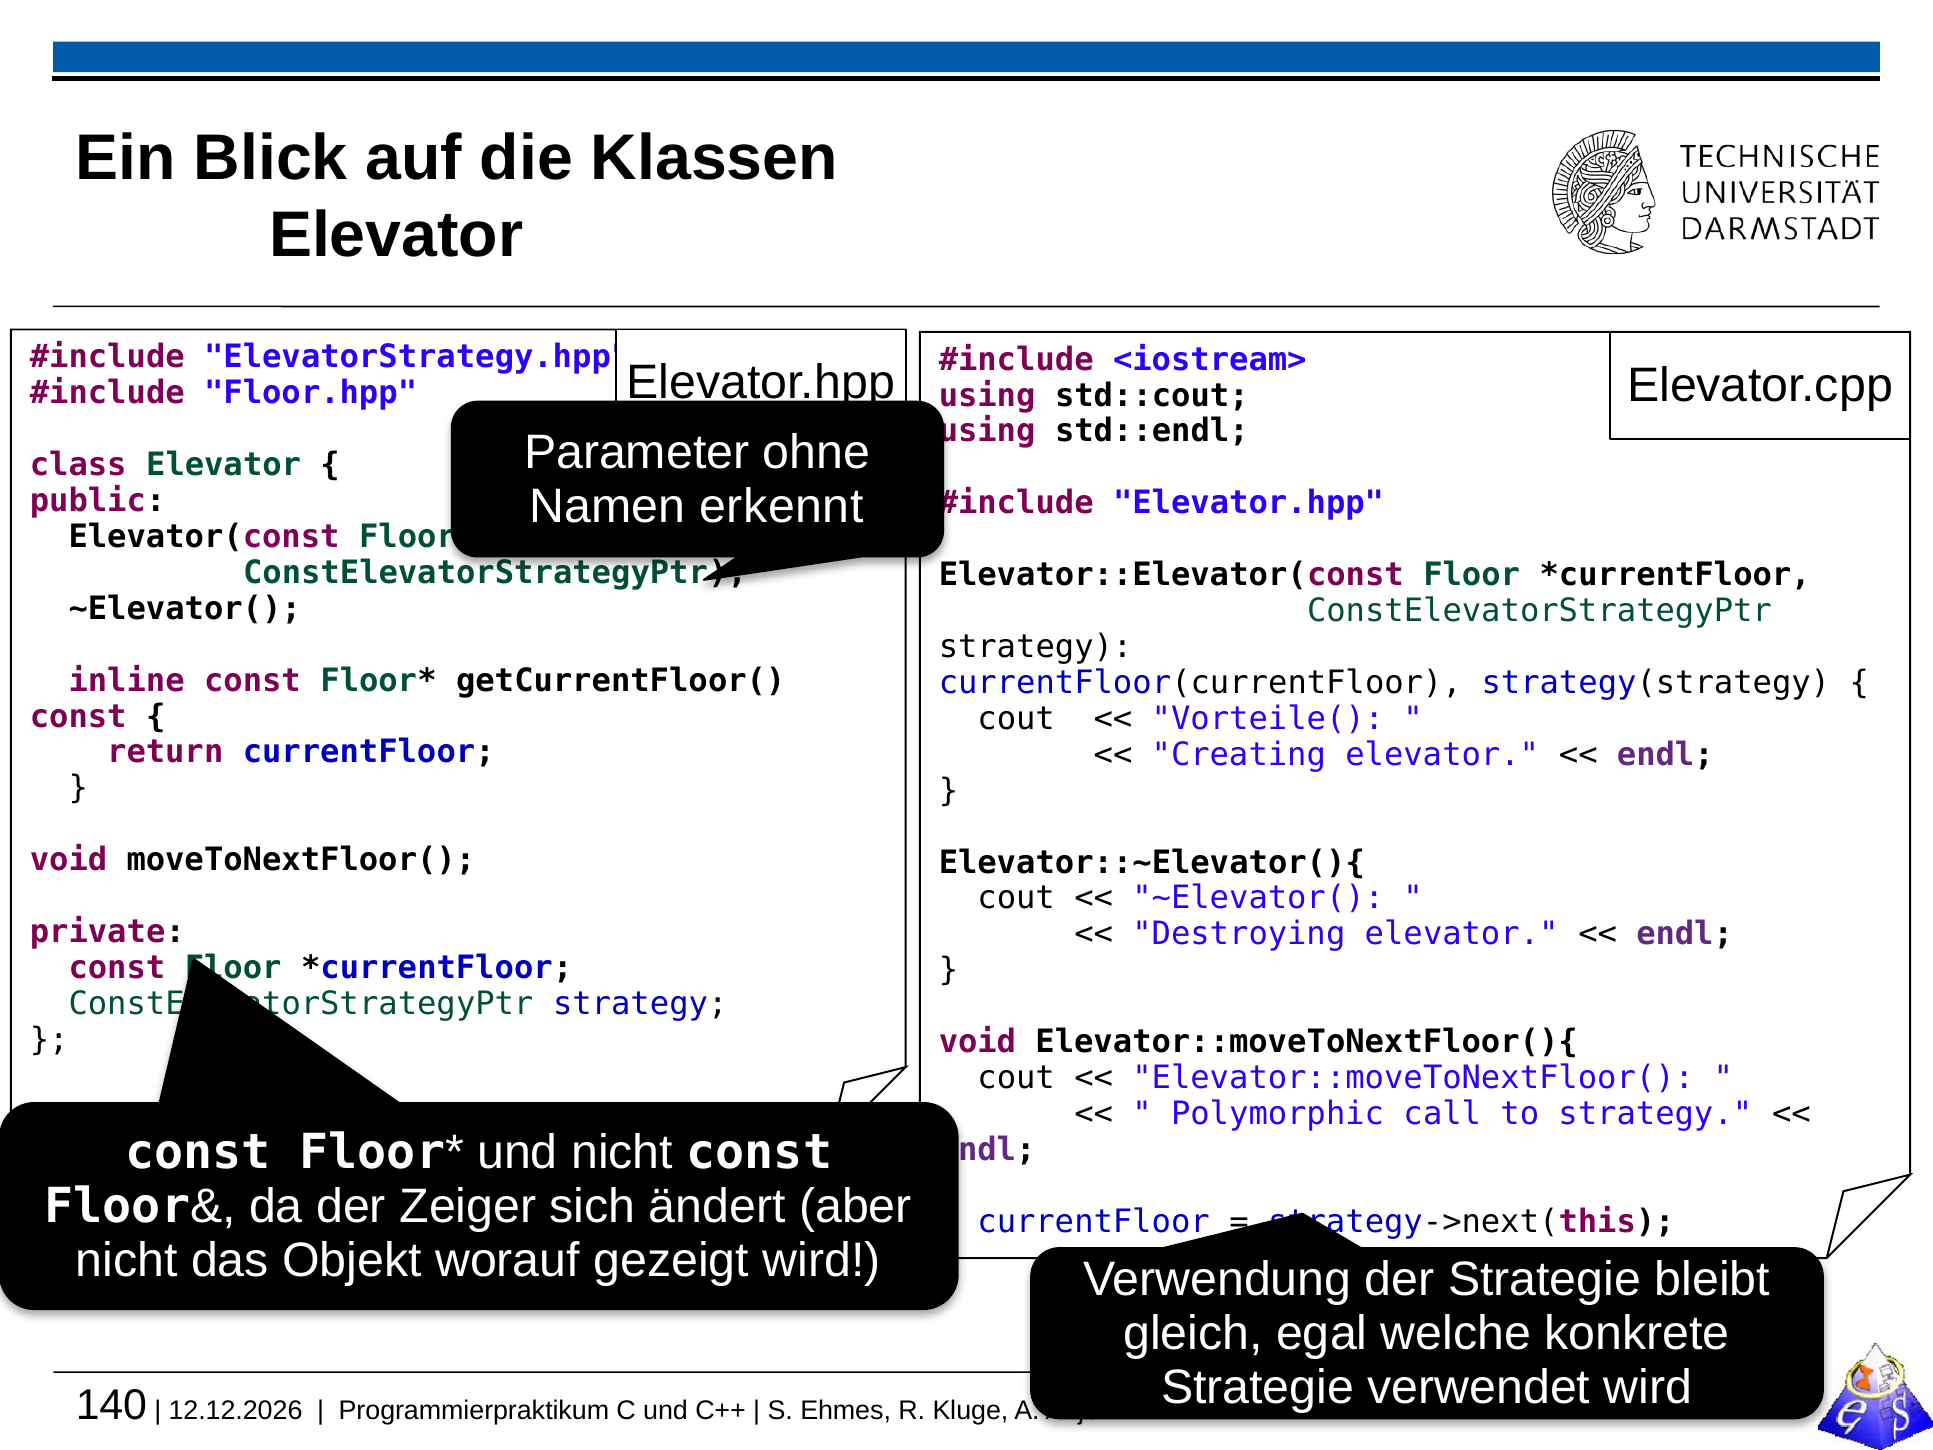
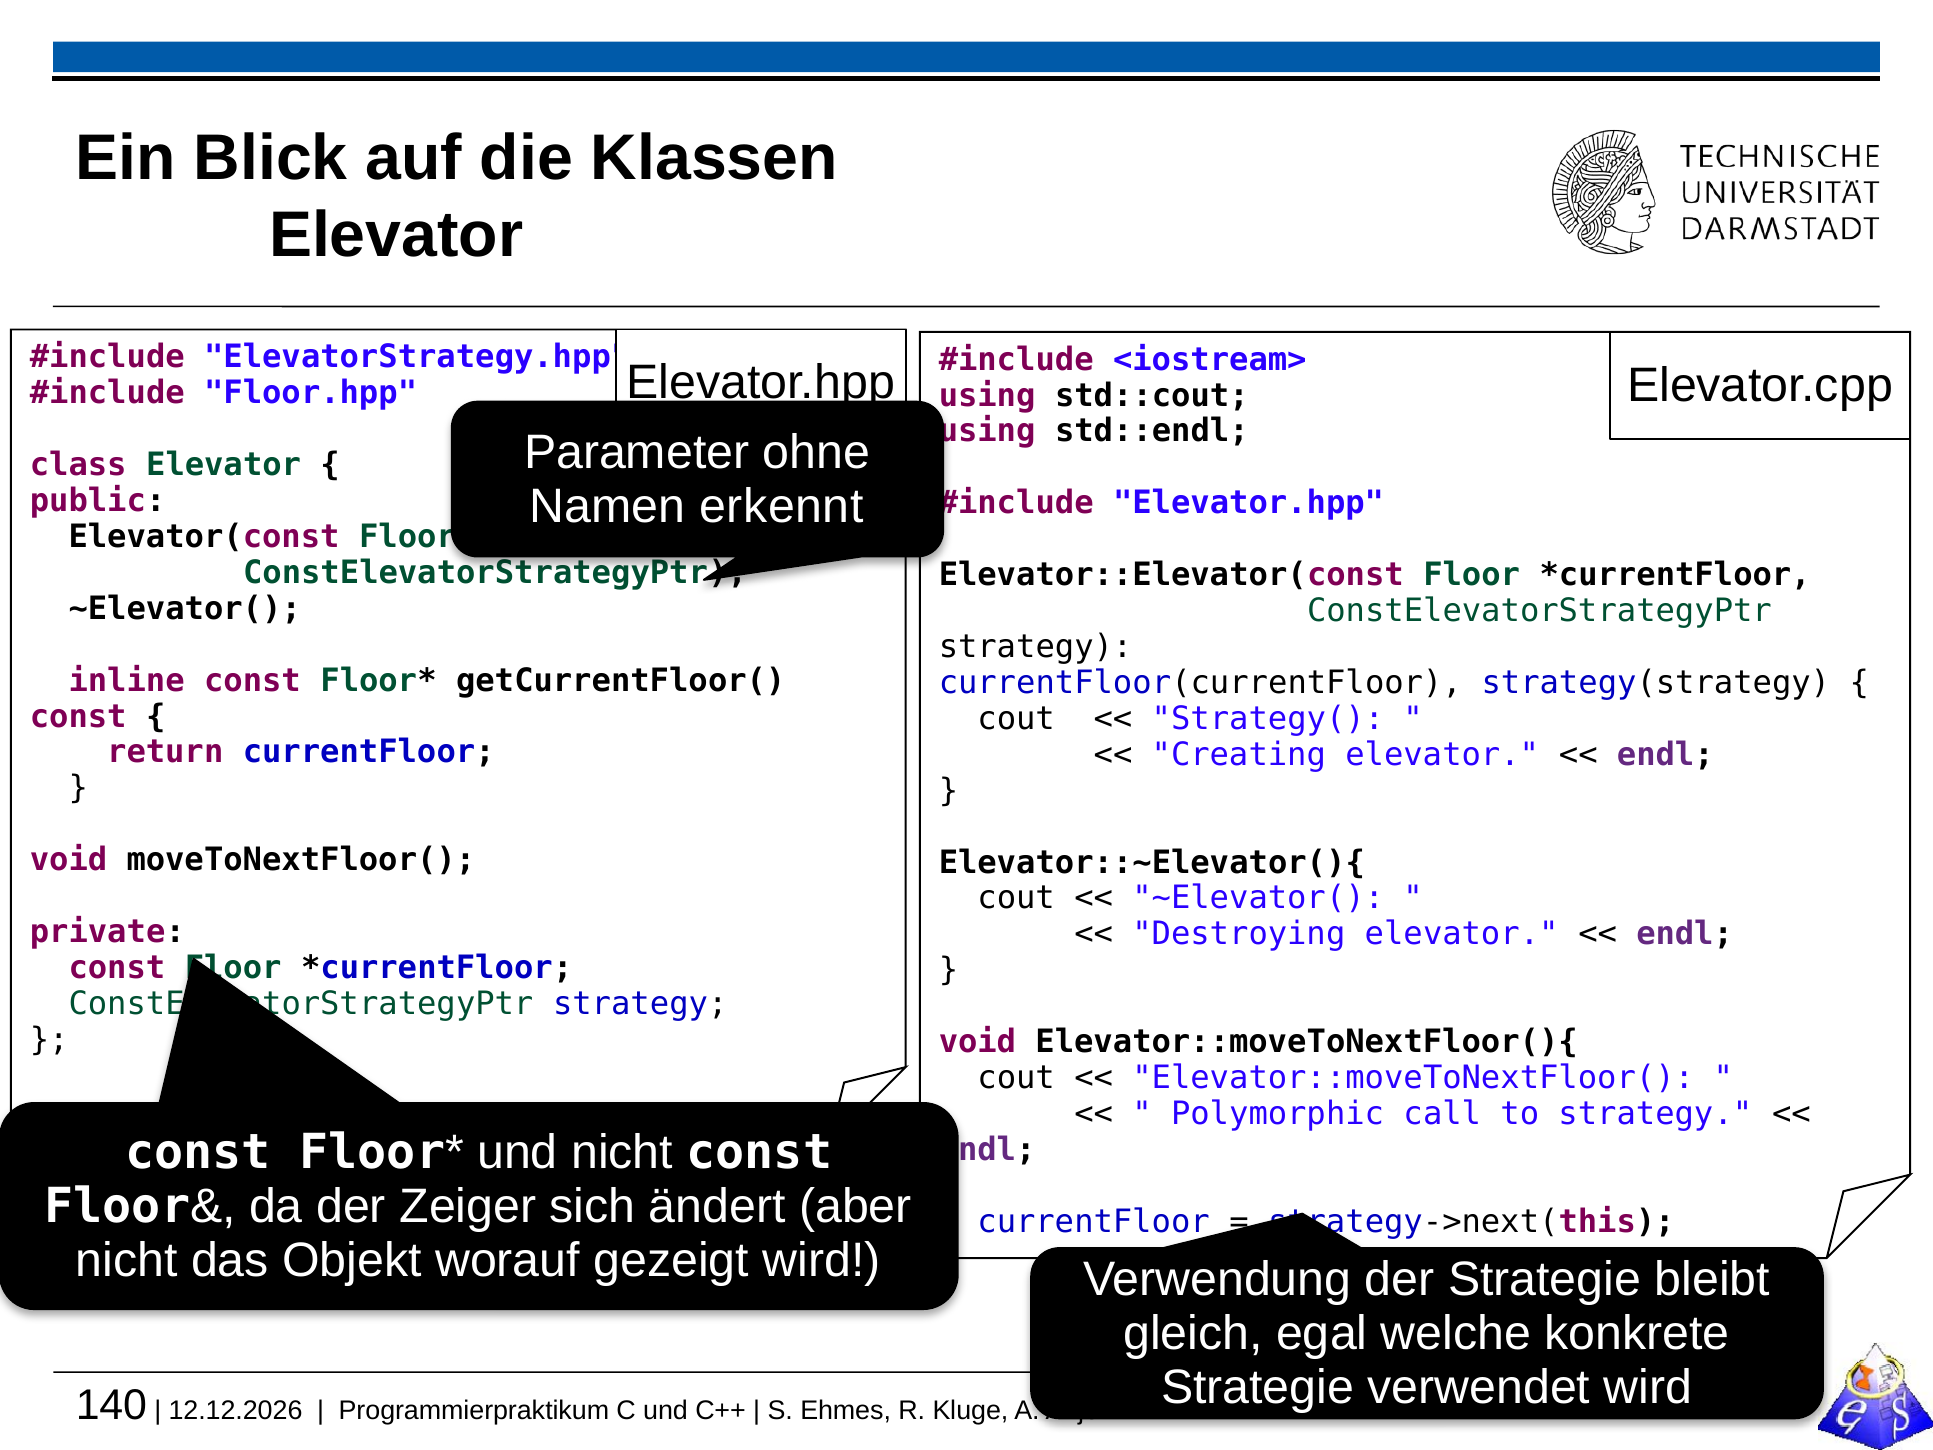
Vorteile(: Vorteile( -> Strategy( (1268, 719)
